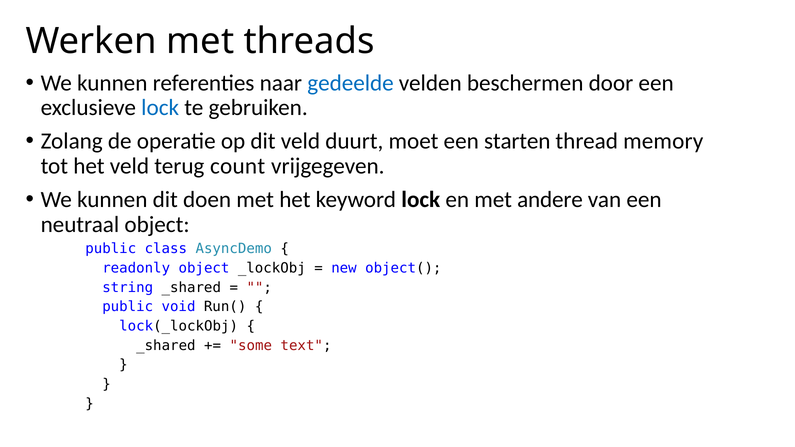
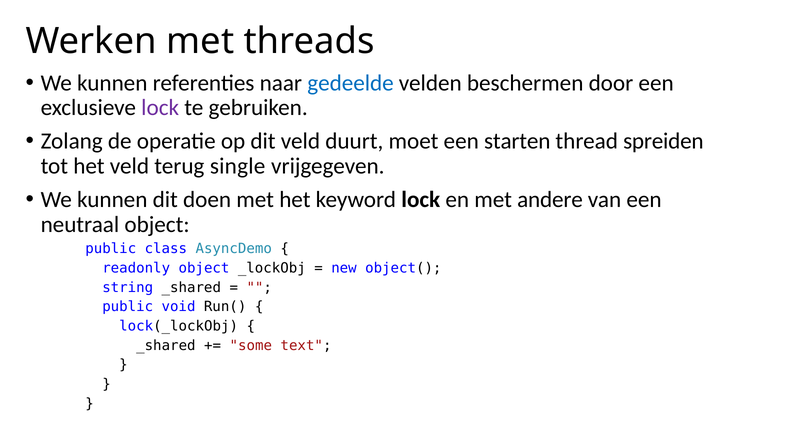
lock colour: blue -> purple (160, 108)
memory: memory -> spreiden (663, 141)
count: count -> single (238, 166)
